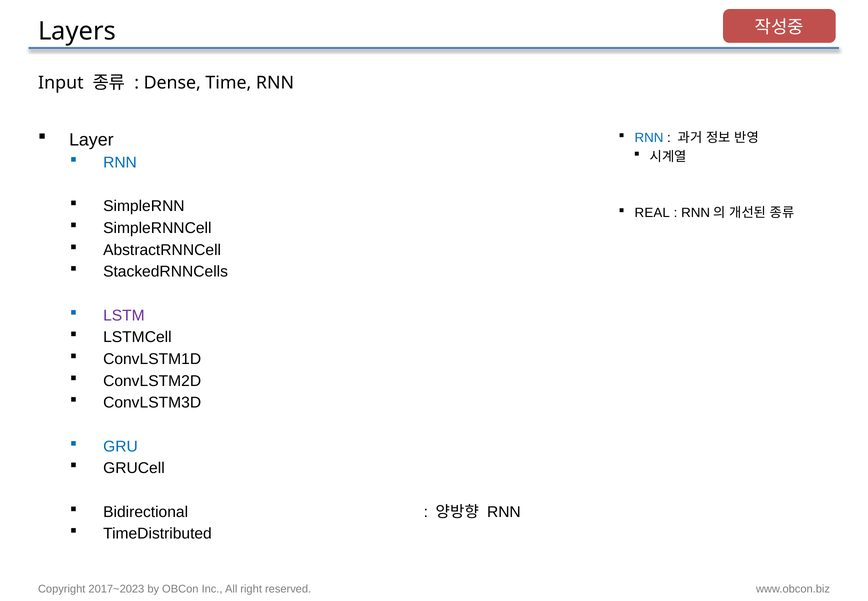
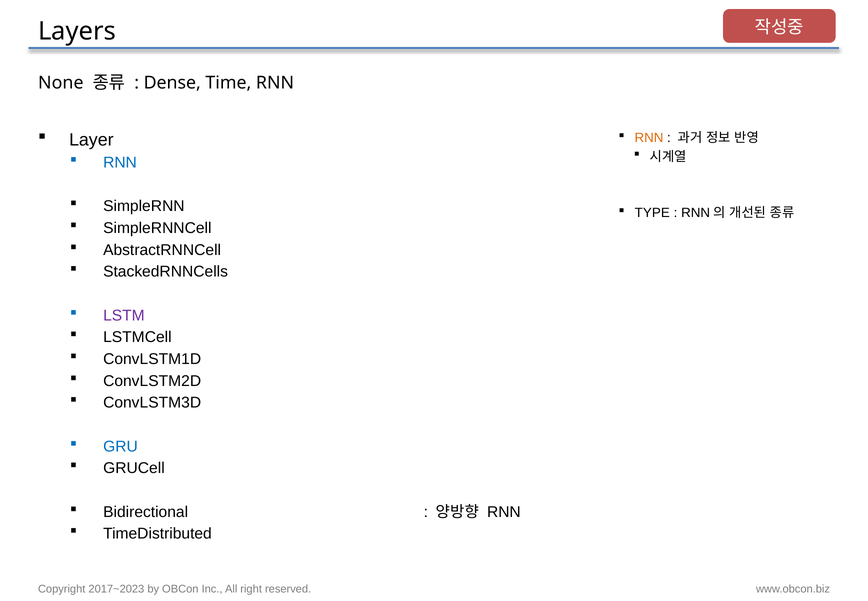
Input: Input -> None (61, 83)
RNN colour: blue -> orange (649, 138)
REAL: REAL -> TYPE (652, 213)
